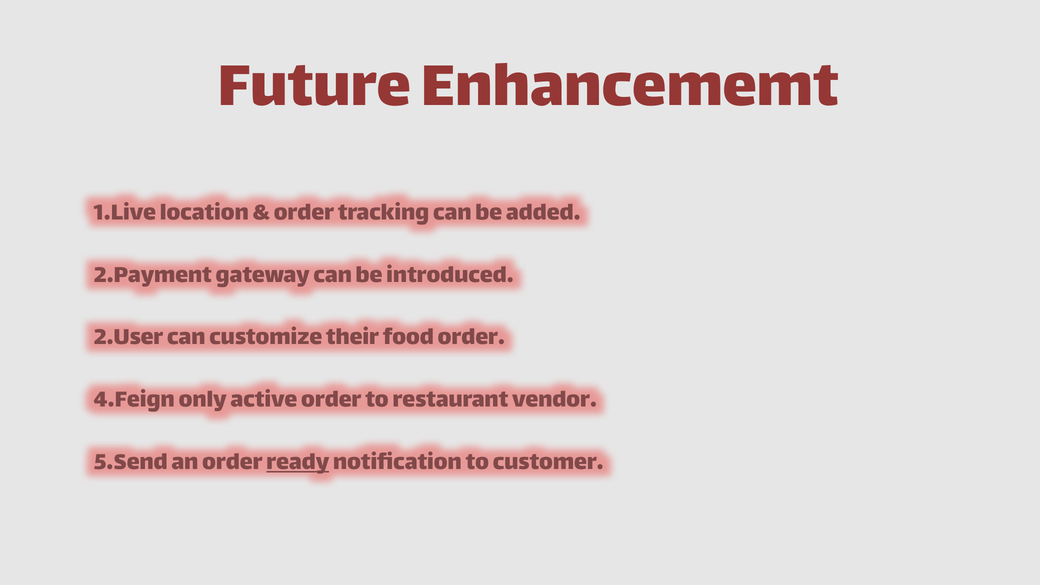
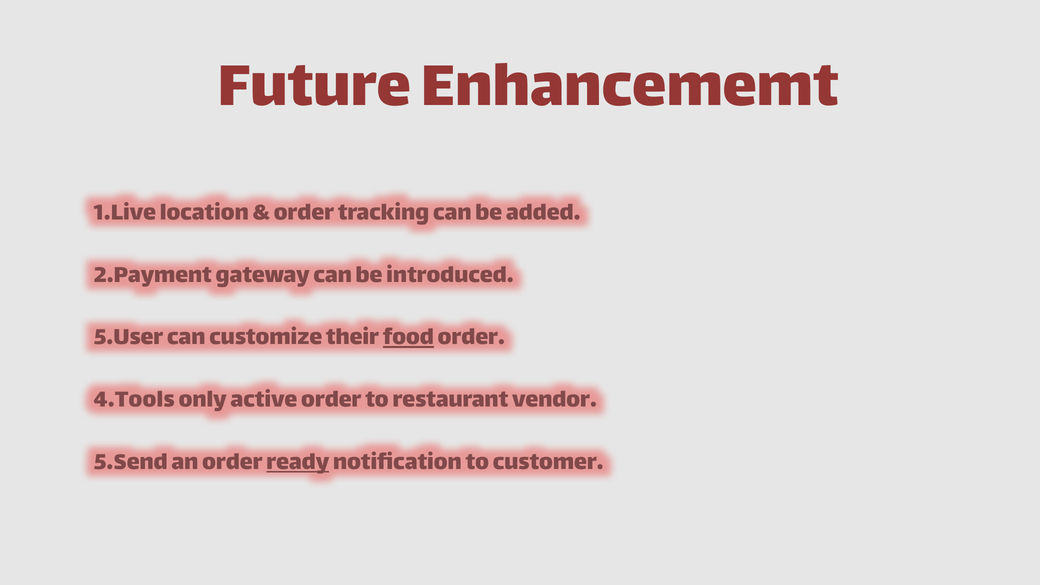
2.User: 2.User -> 5.User (128, 336)
food underline: none -> present (408, 336)
4.Feign: 4.Feign -> 4.Tools (134, 398)
